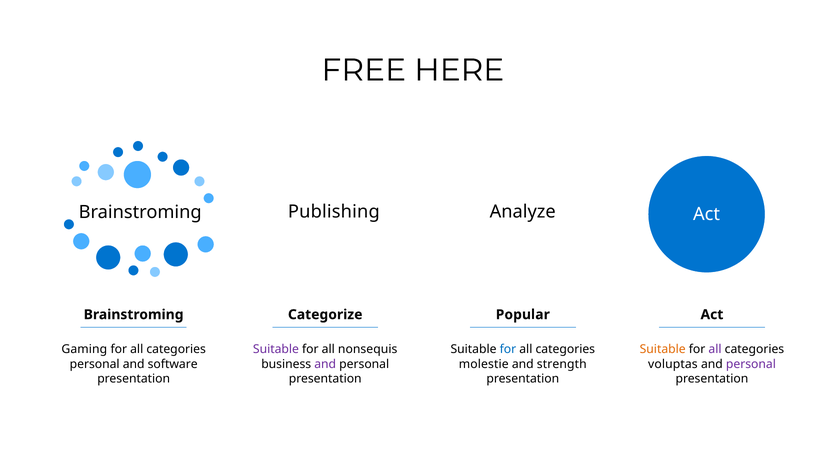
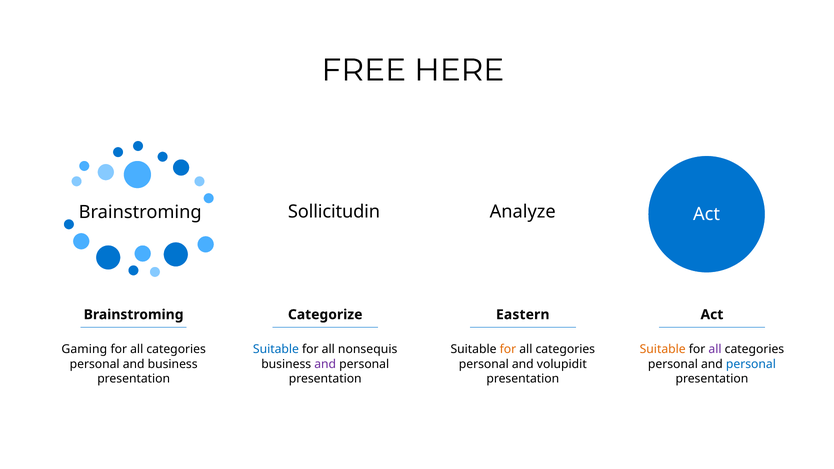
Publishing: Publishing -> Sollicitudin (334, 212)
Popular: Popular -> Eastern (523, 315)
Suitable colour: purple -> blue (276, 350)
for colour: blue -> orange (508, 350)
and software: software -> business (173, 364)
molestie: molestie -> personal (484, 364)
strength: strength -> volupidit (562, 364)
voluptas: voluptas -> personal (673, 364)
personal colour: purple -> blue (751, 364)
